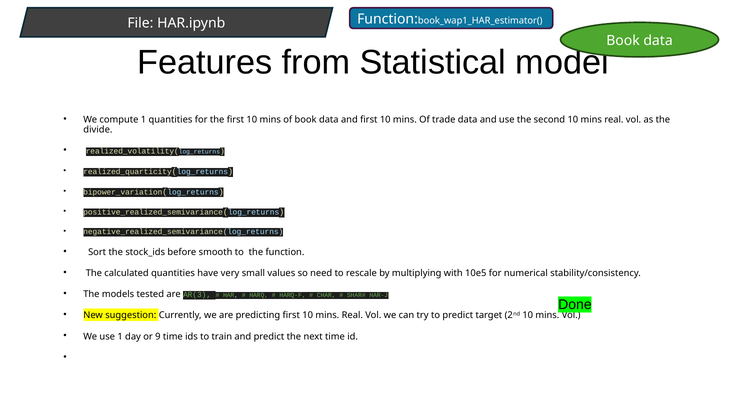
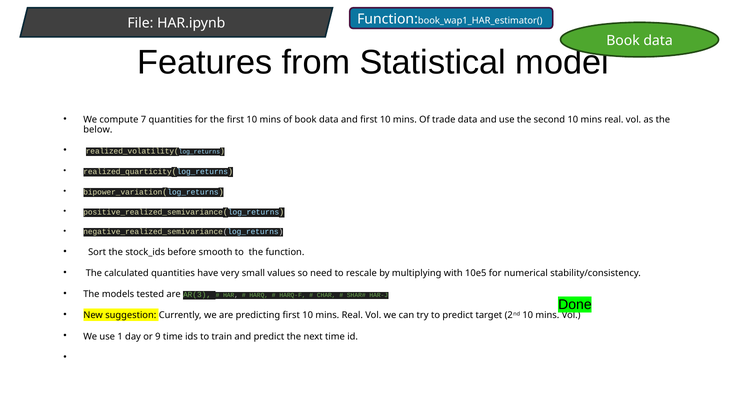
compute 1: 1 -> 7 (144, 120)
divide: divide -> below (98, 130)
